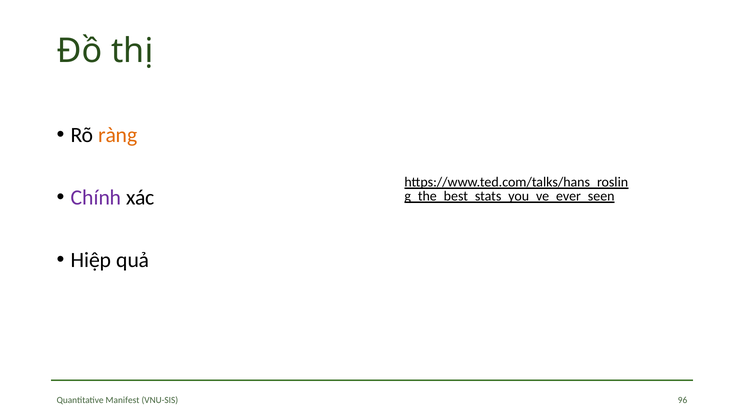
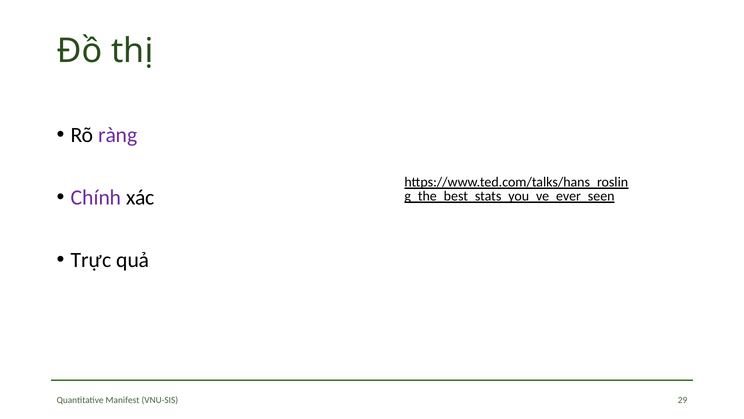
ràng colour: orange -> purple (118, 135)
Hiệp: Hiệp -> Trực (91, 260)
96: 96 -> 29 (683, 400)
